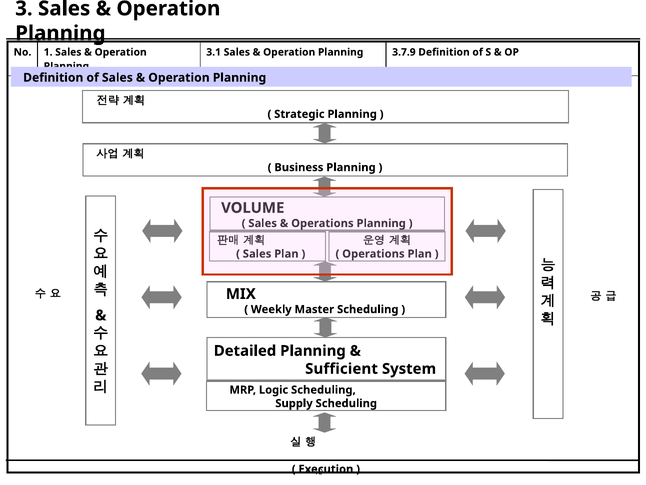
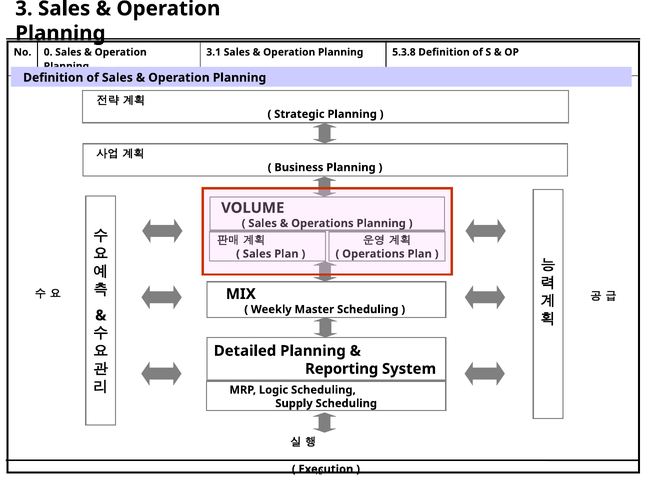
1: 1 -> 0 (48, 52)
3.7.9: 3.7.9 -> 5.3.8 (404, 52)
Sufficient: Sufficient -> Reporting (342, 369)
